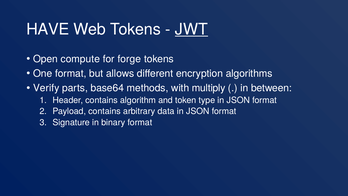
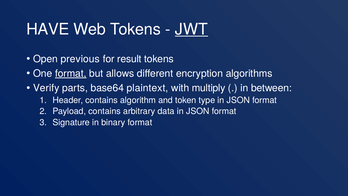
compute: compute -> previous (80, 59)
forge: forge -> result (129, 59)
format underline: none -> present (71, 73)
methods: methods -> plaintext (147, 88)
